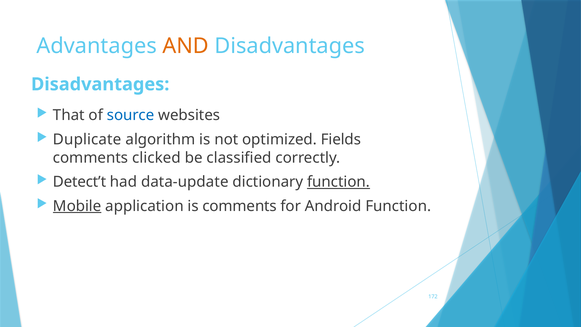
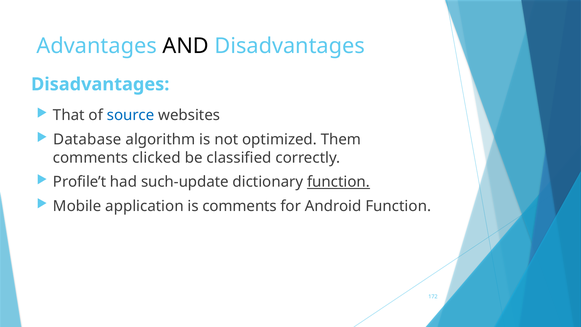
AND colour: orange -> black (186, 46)
Duplicate: Duplicate -> Database (87, 139)
Fields: Fields -> Them (341, 139)
Detect’t: Detect’t -> Profile’t (80, 182)
data-update: data-update -> such-update (185, 182)
Mobile underline: present -> none (77, 206)
